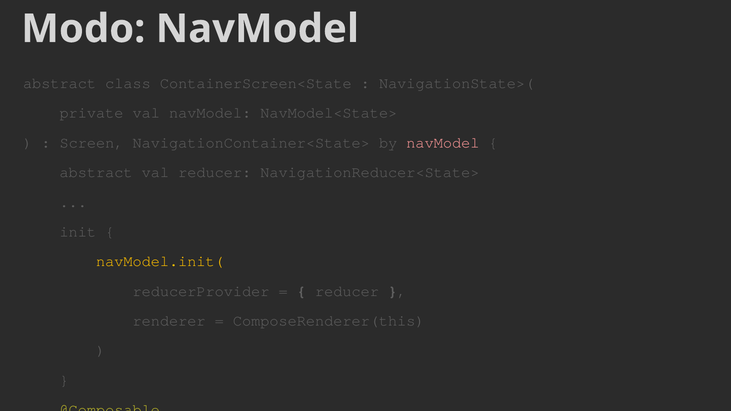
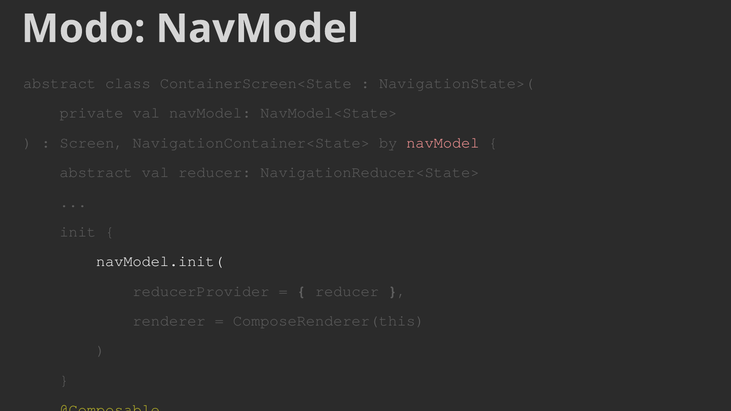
navModel.init( colour: yellow -> white (160, 262)
